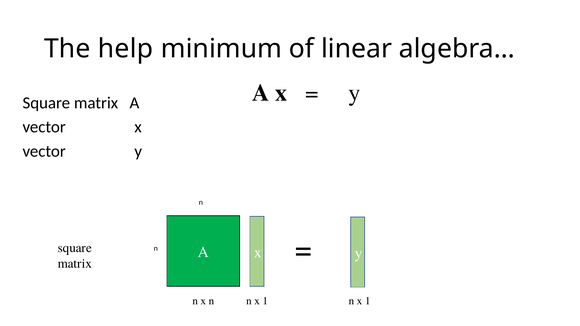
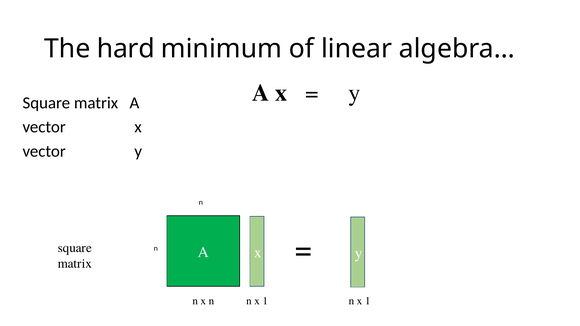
help: help -> hard (126, 49)
